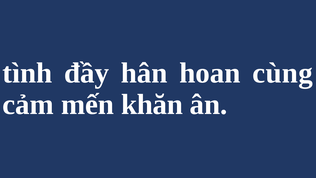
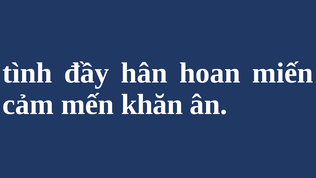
cùng: cùng -> miến (283, 73)
